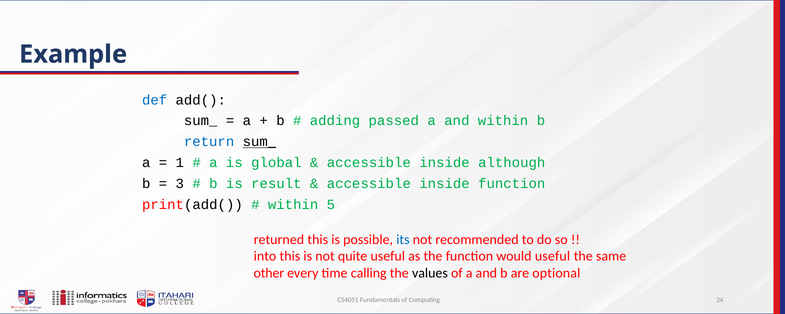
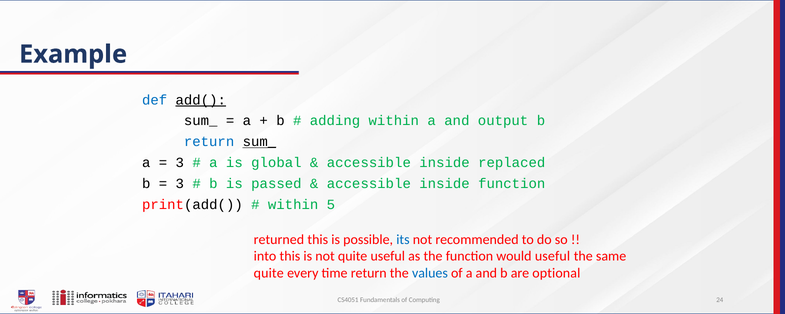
add( underline: none -> present (201, 100)
adding passed: passed -> within (394, 121)
and within: within -> output (503, 121)
1: 1 -> 3 (180, 163)
although: although -> replaced (512, 163)
result: result -> passed (276, 184)
other: other -> quite (269, 273)
time calling: calling -> return (369, 273)
values colour: black -> blue (430, 273)
